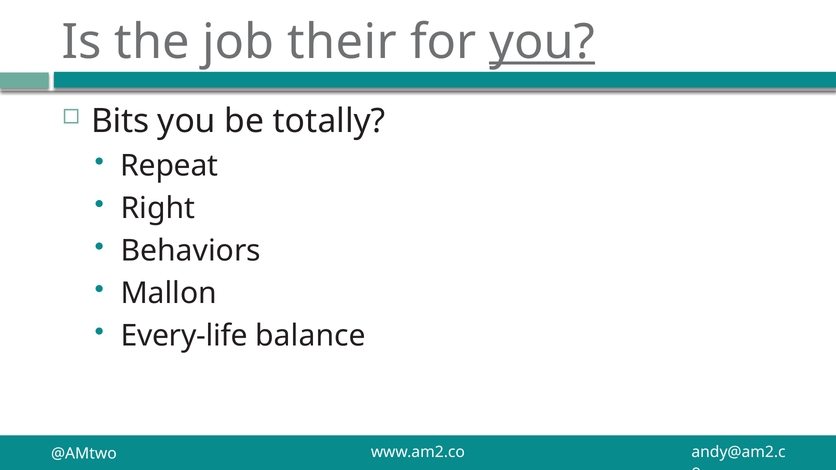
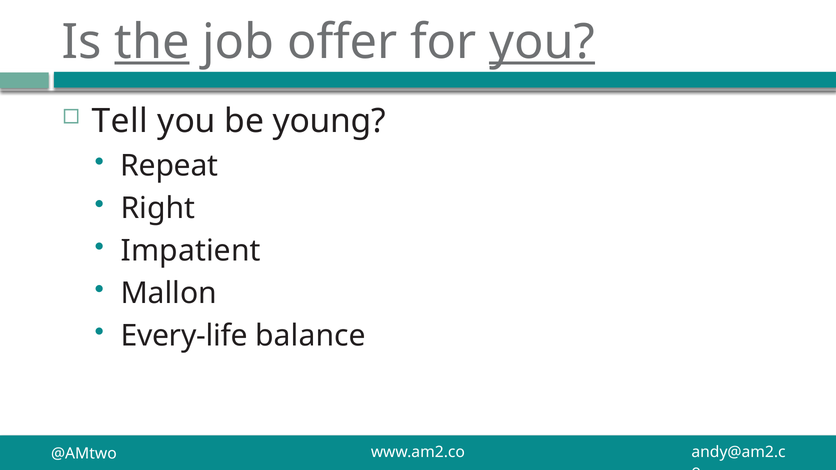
the underline: none -> present (152, 42)
their: their -> offer (342, 42)
Bits: Bits -> Tell (120, 121)
totally: totally -> young (329, 121)
Behaviors: Behaviors -> Impatient (191, 251)
